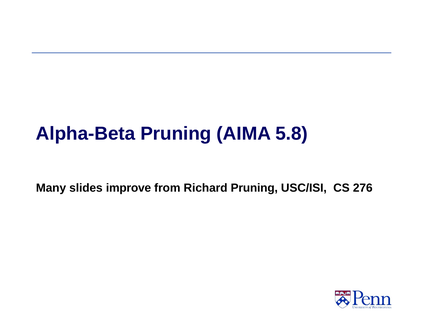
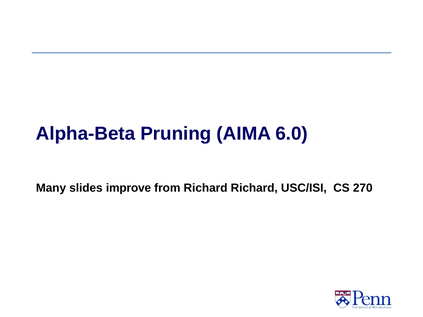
5.8: 5.8 -> 6.0 (292, 134)
Richard Pruning: Pruning -> Richard (254, 188)
276: 276 -> 270 (363, 188)
